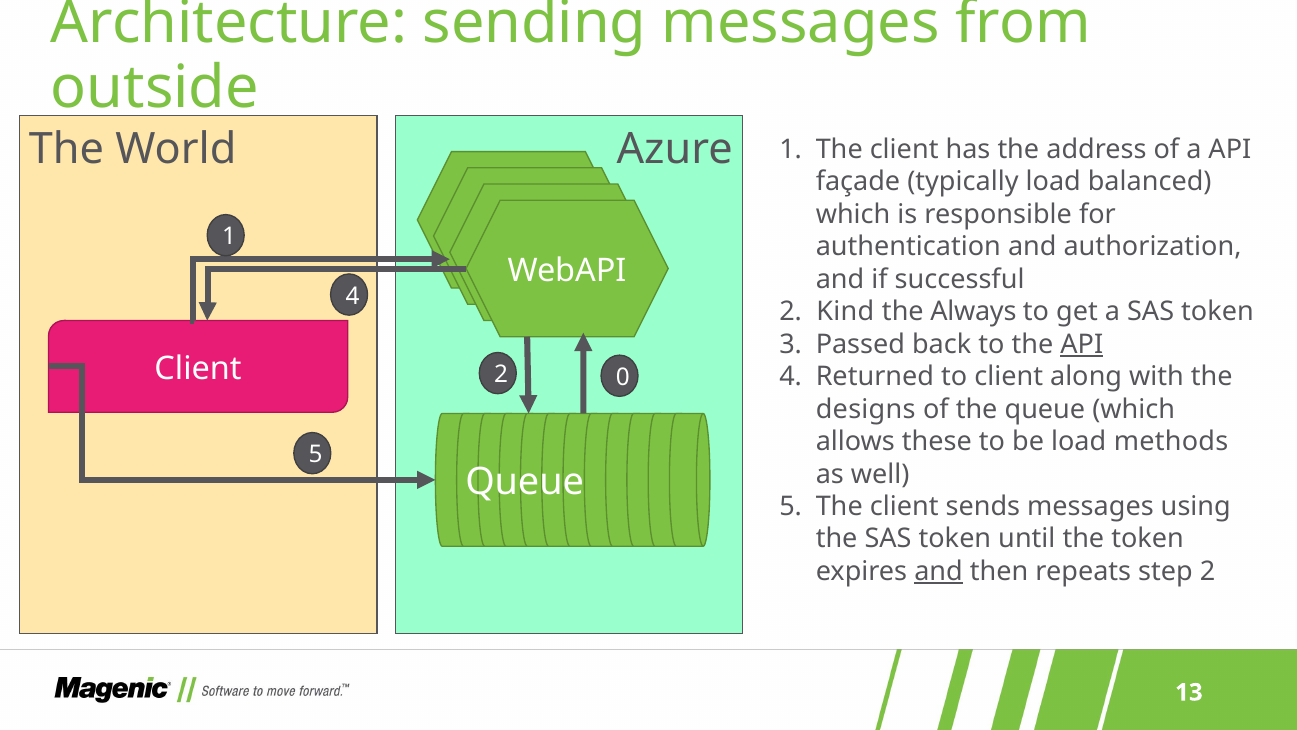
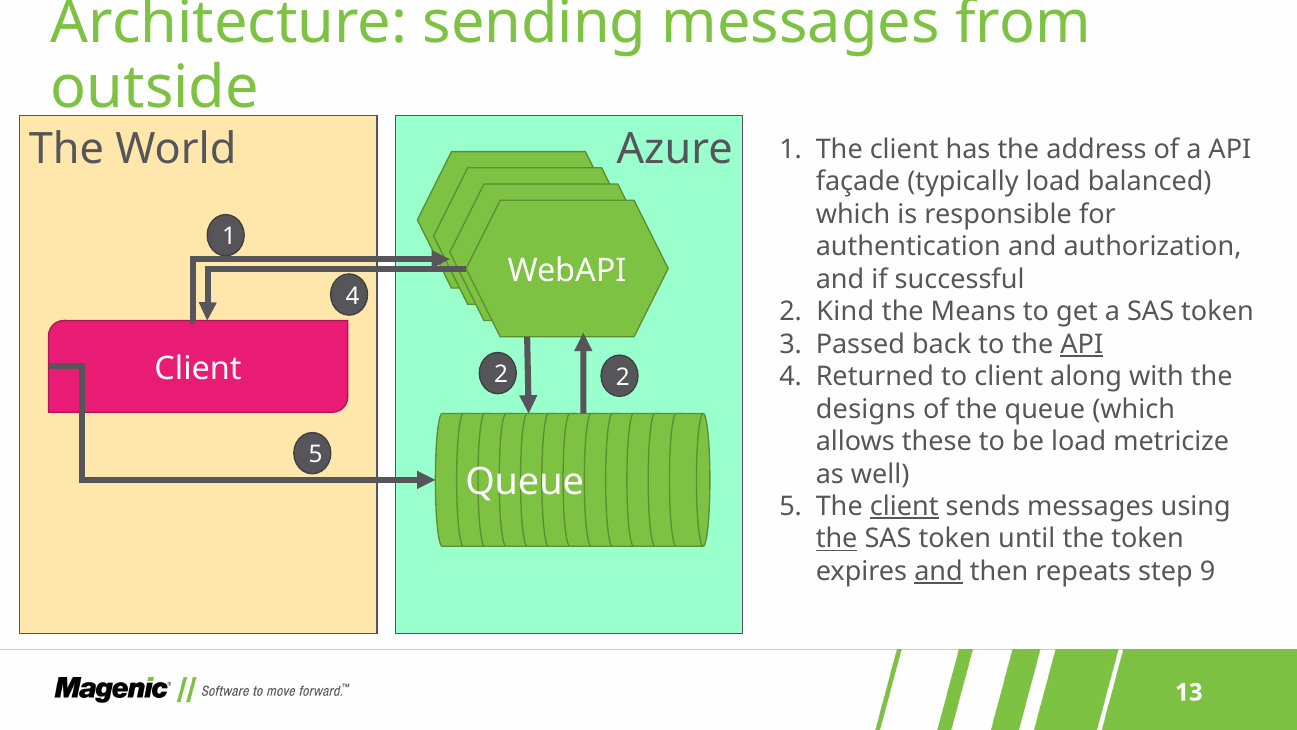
Always: Always -> Means (973, 312)
2 0: 0 -> 2 (623, 377)
methods: methods -> metricize (1171, 441)
client underline: none -> present (904, 506)
the underline: none -> present (837, 539)
step 2: 2 -> 9 (1208, 571)
